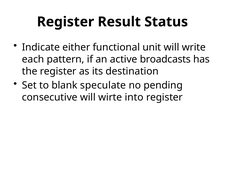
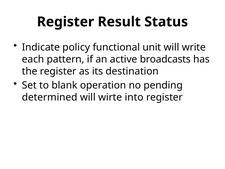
either: either -> policy (76, 47)
speculate: speculate -> operation (103, 85)
consecutive: consecutive -> determined (50, 97)
